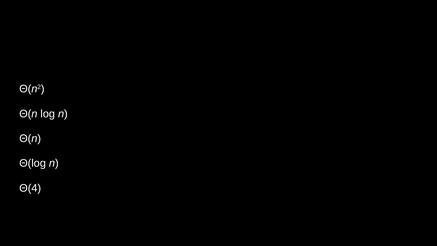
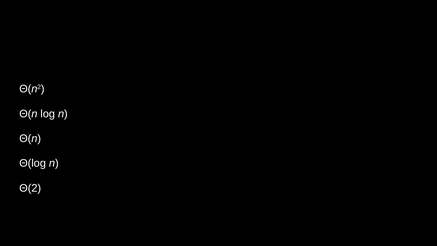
Θ(4: Θ(4 -> Θ(2 (30, 188)
